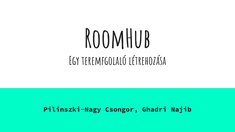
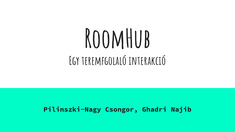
létrehozása: létrehozása -> interakció (147, 61)
